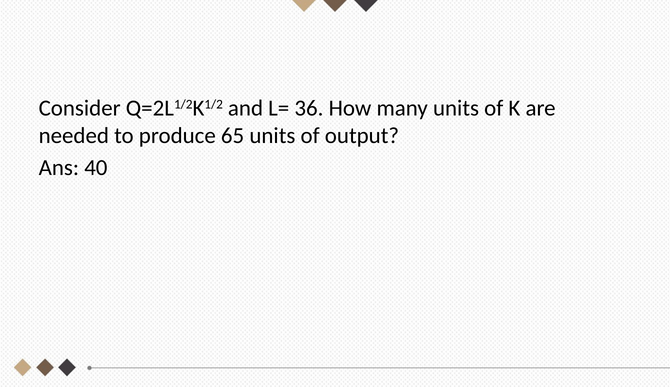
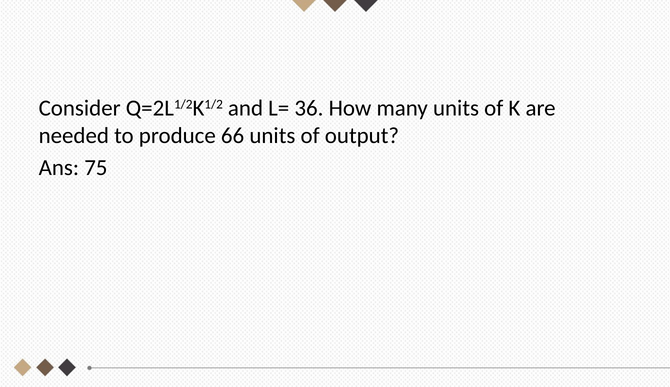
65: 65 -> 66 (233, 136)
40: 40 -> 75 (96, 168)
